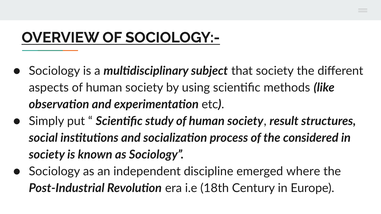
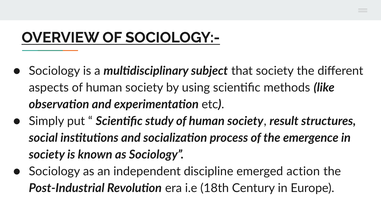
considered: considered -> emergence (311, 138)
where: where -> action (303, 172)
